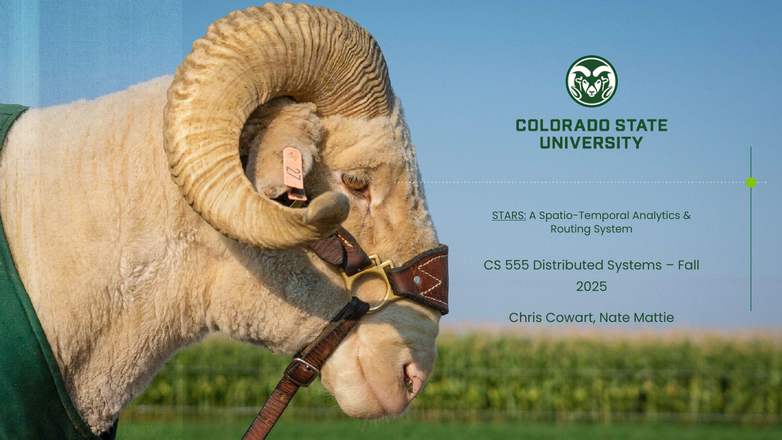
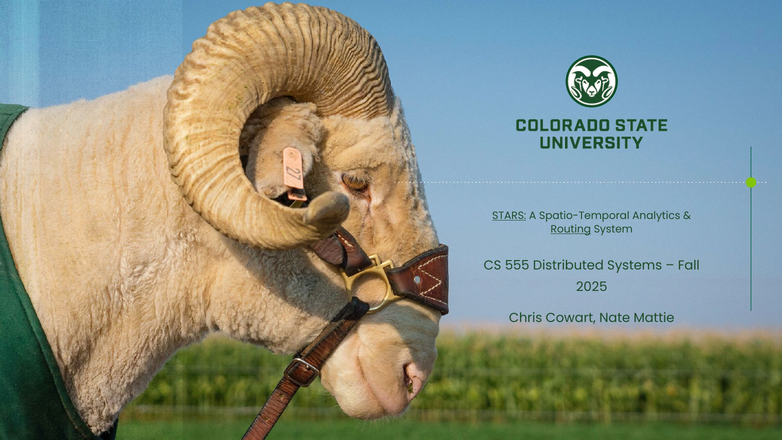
Routing underline: none -> present (571, 229)
